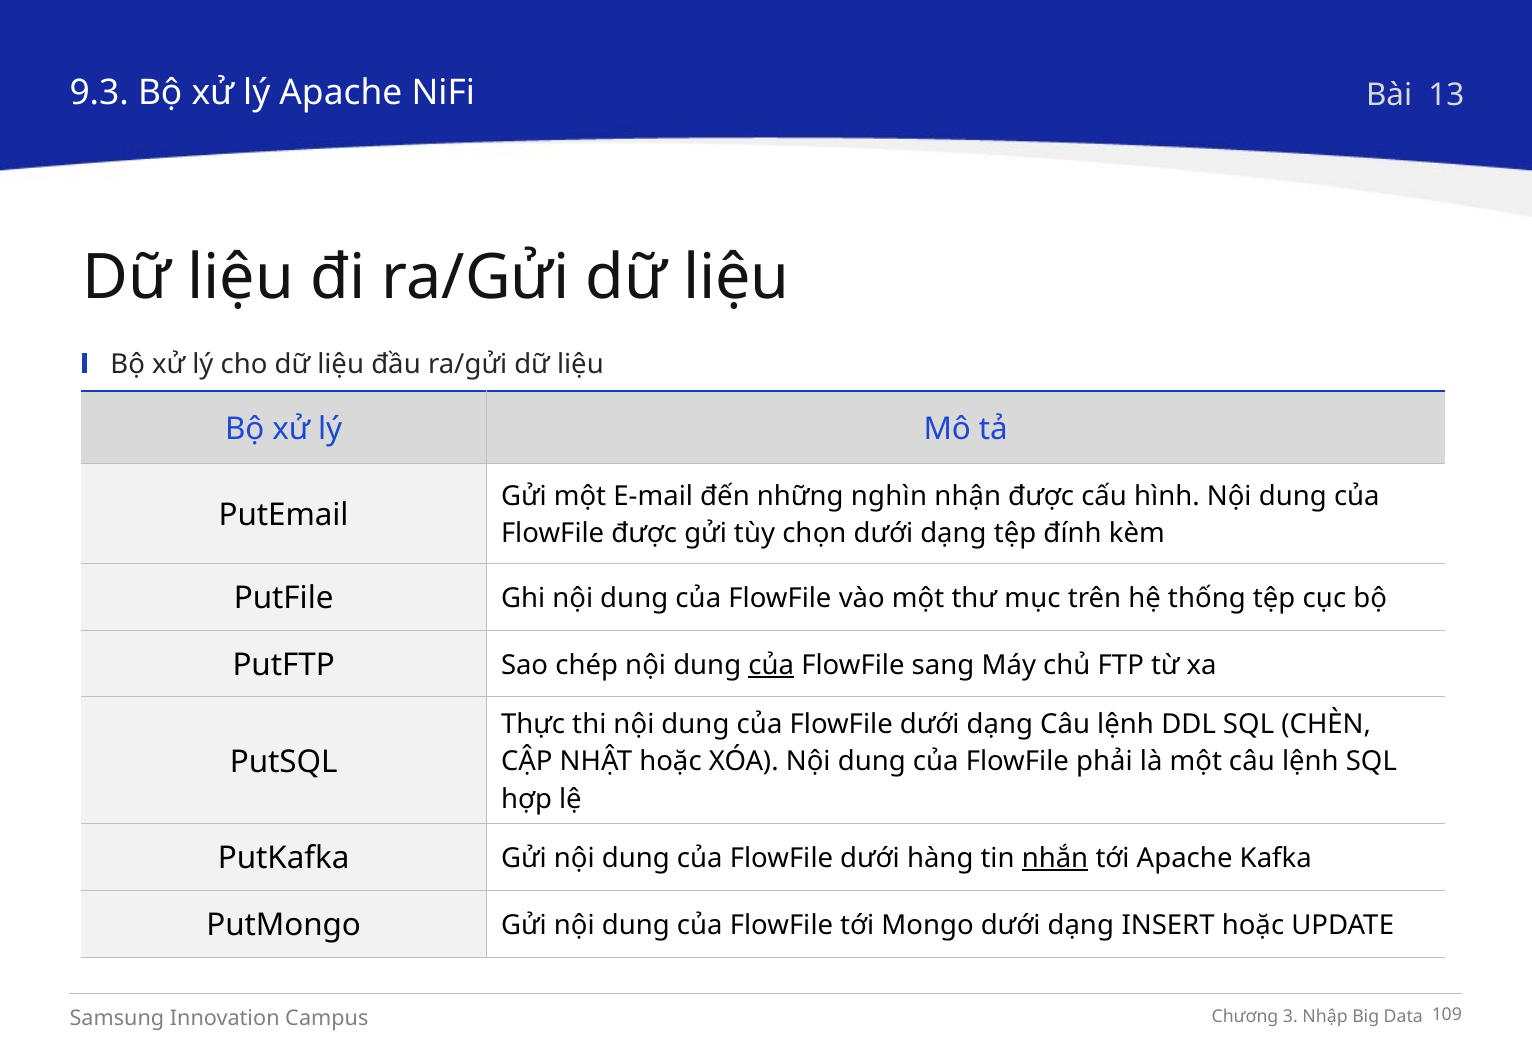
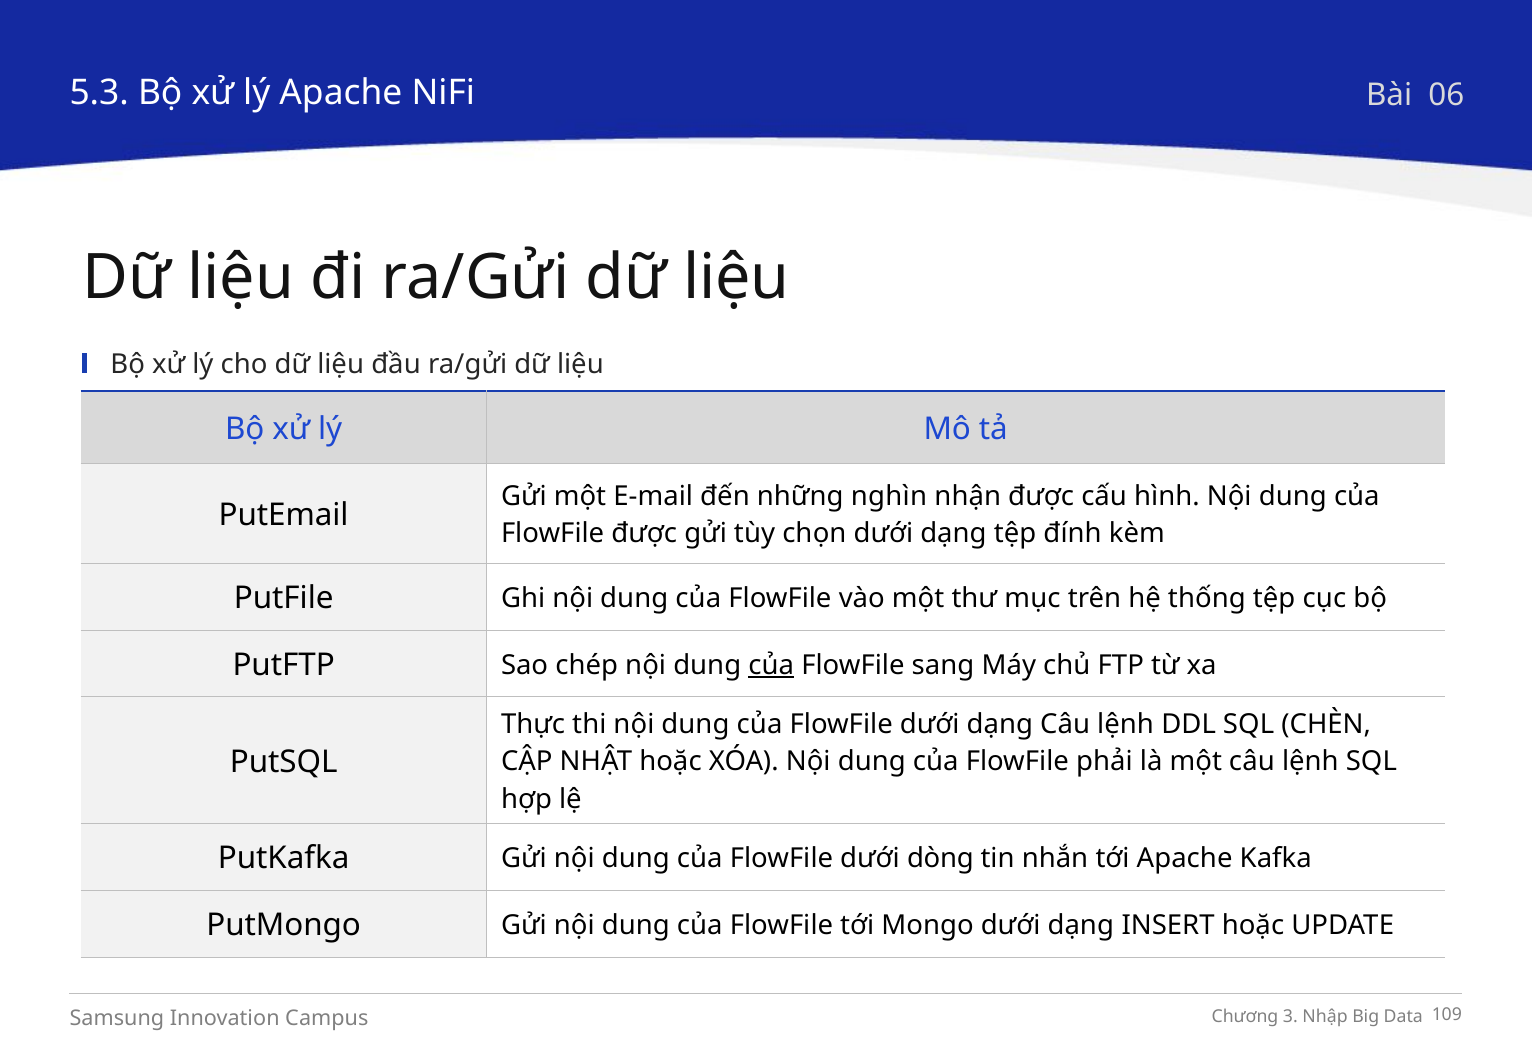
9.3: 9.3 -> 5.3 (99, 93)
13: 13 -> 06 (1446, 96)
hàng: hàng -> dòng (940, 859)
nhắn underline: present -> none (1055, 859)
